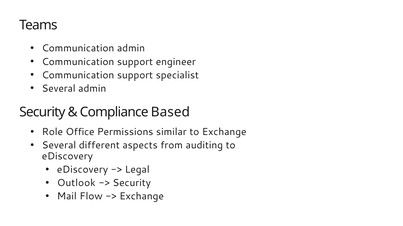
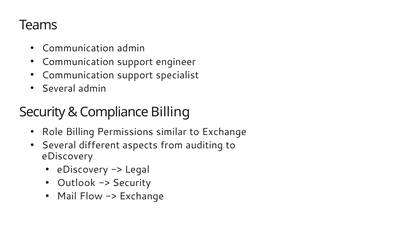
Compliance Based: Based -> Billing (170, 112)
Role Office: Office -> Billing (80, 132)
